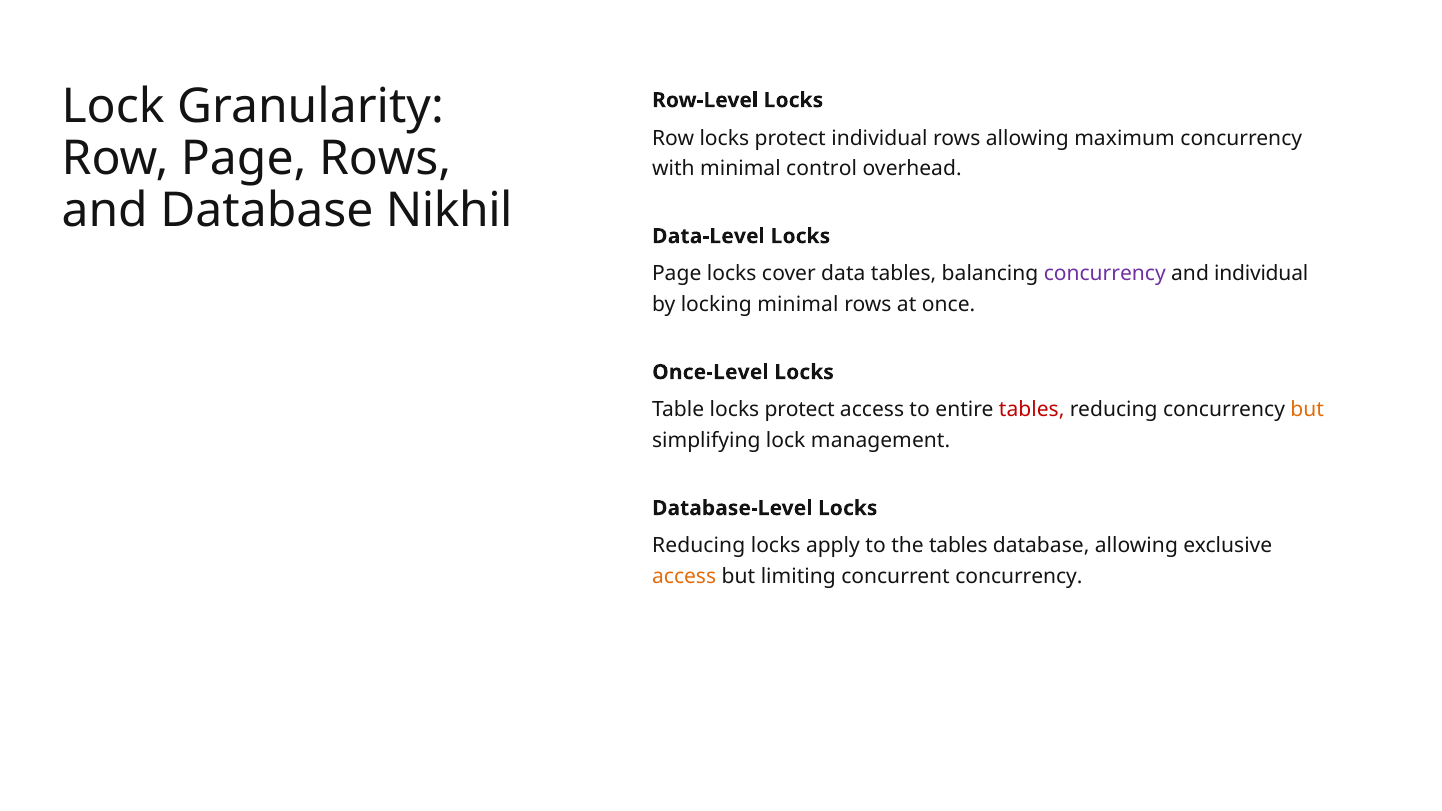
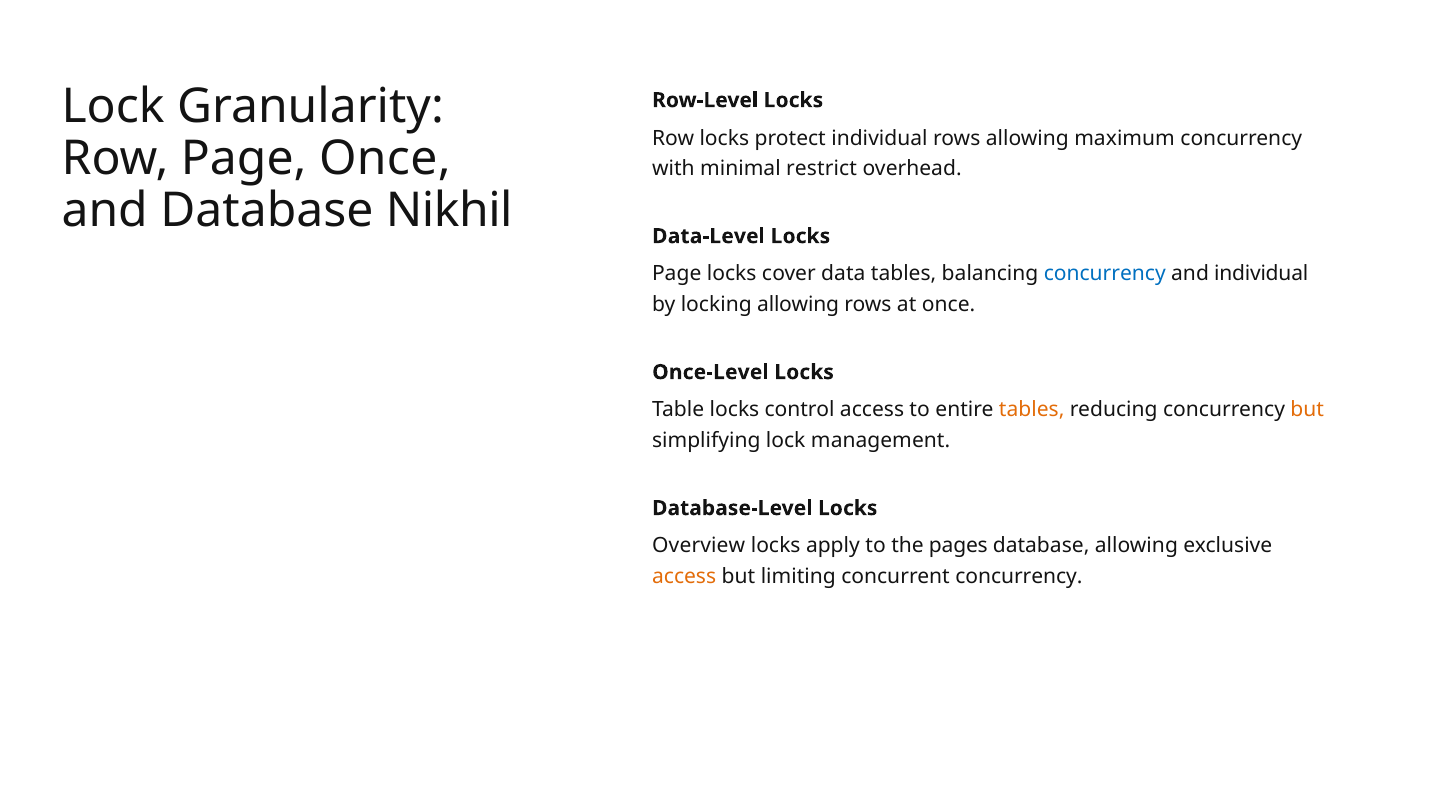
Page Rows: Rows -> Once (385, 159)
control: control -> restrict (822, 168)
concurrency colour: purple -> blue (1105, 274)
locking minimal: minimal -> allowing (798, 304)
Table locks protect: protect -> control (800, 410)
tables colour: red -> orange (1032, 410)
Reducing: Reducing -> Overview (699, 546)
the tables: tables -> pages (958, 546)
